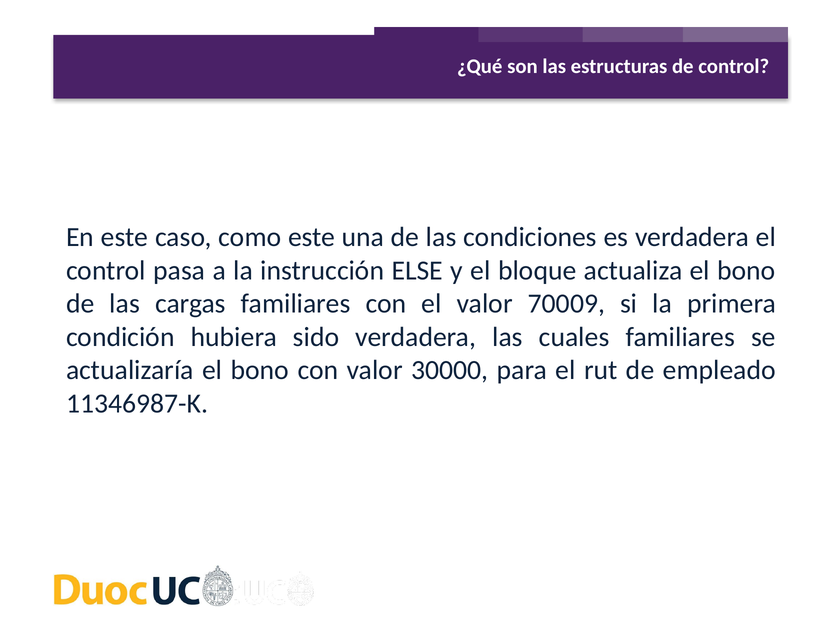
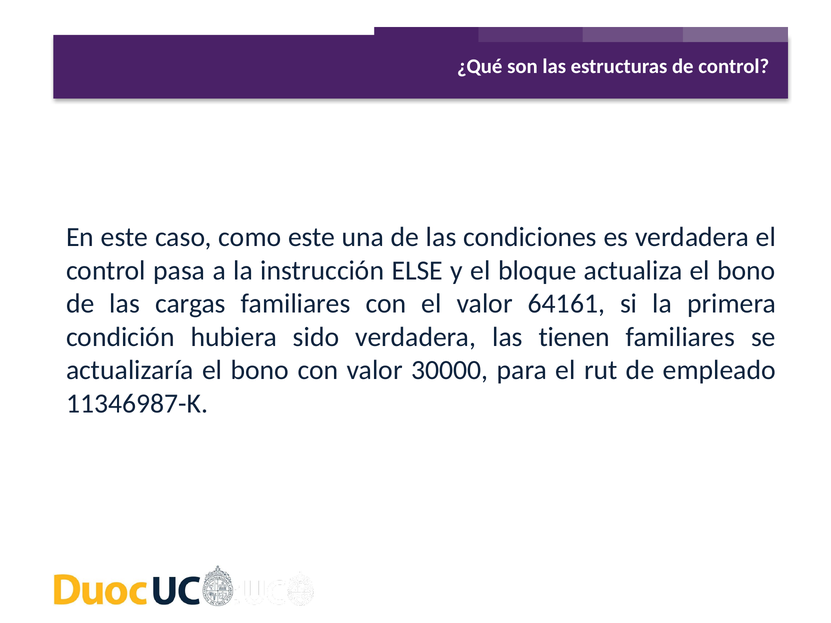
70009: 70009 -> 64161 (566, 304)
cuales: cuales -> tienen (574, 337)
